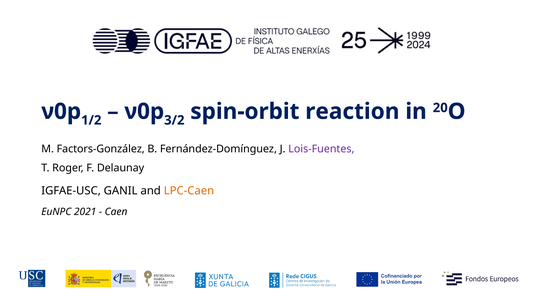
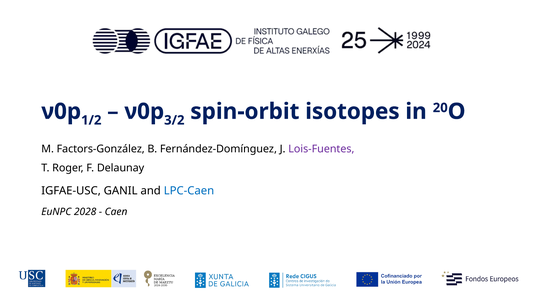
reaction: reaction -> isotopes (352, 111)
LPC-Caen colour: orange -> blue (189, 191)
2021: 2021 -> 2028 (85, 212)
